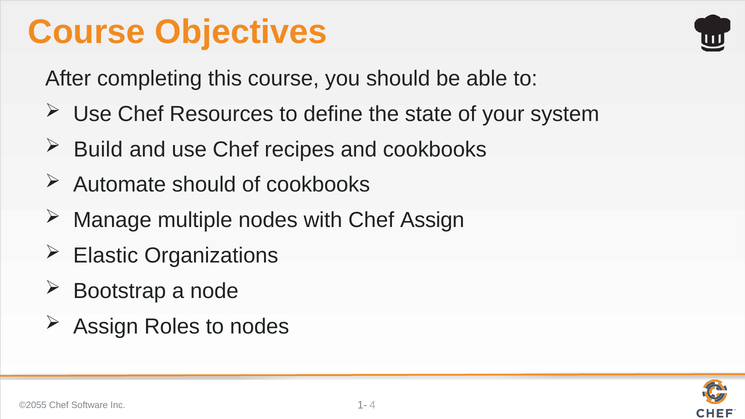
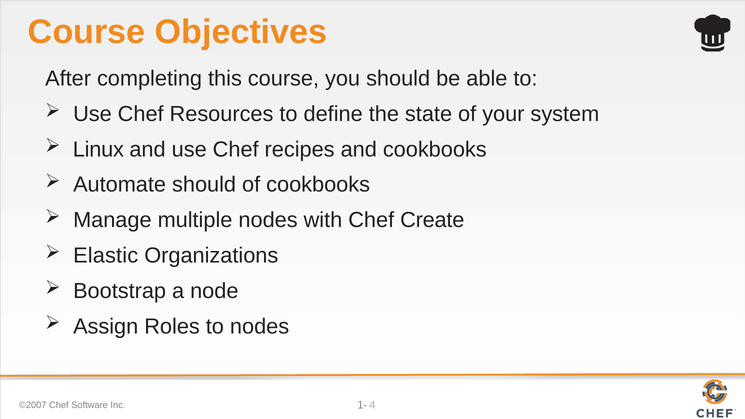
Build: Build -> Linux (98, 149)
Chef Assign: Assign -> Create (432, 220)
©2055: ©2055 -> ©2007 (33, 405)
